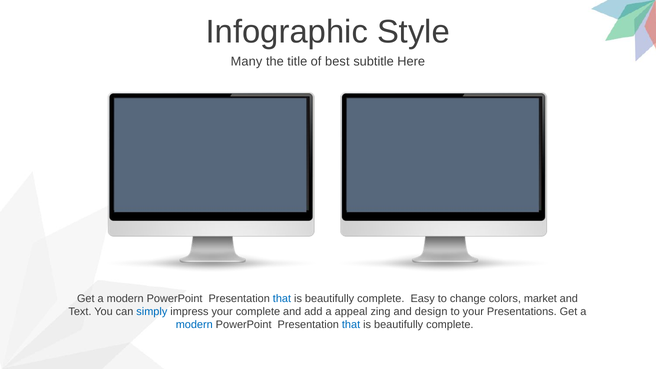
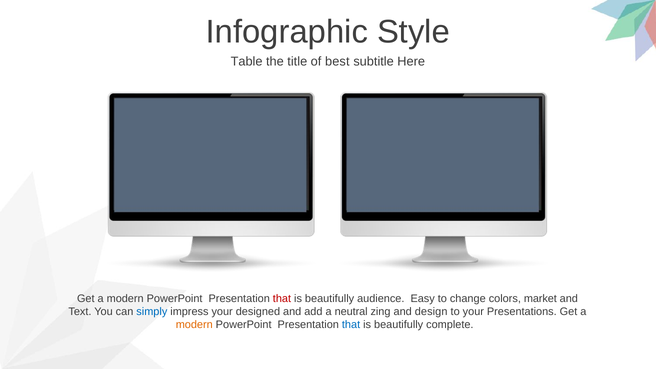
Many: Many -> Table (247, 61)
that colour: blue -> red (282, 298)
complete: complete -> audience (381, 298)
your complete: complete -> designed (258, 312)
appeal: appeal -> neutral (351, 312)
modern colour: blue -> orange (194, 325)
